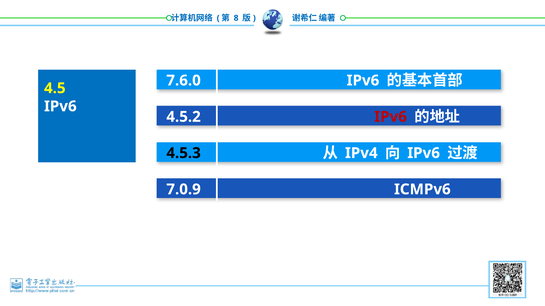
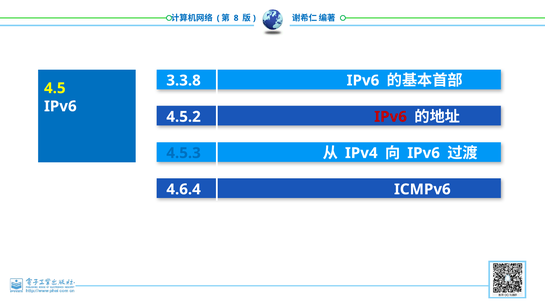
7.6.0: 7.6.0 -> 3.3.8 (184, 81)
4.5.3 colour: black -> blue (184, 153)
7.0.9: 7.0.9 -> 4.6.4 (184, 190)
